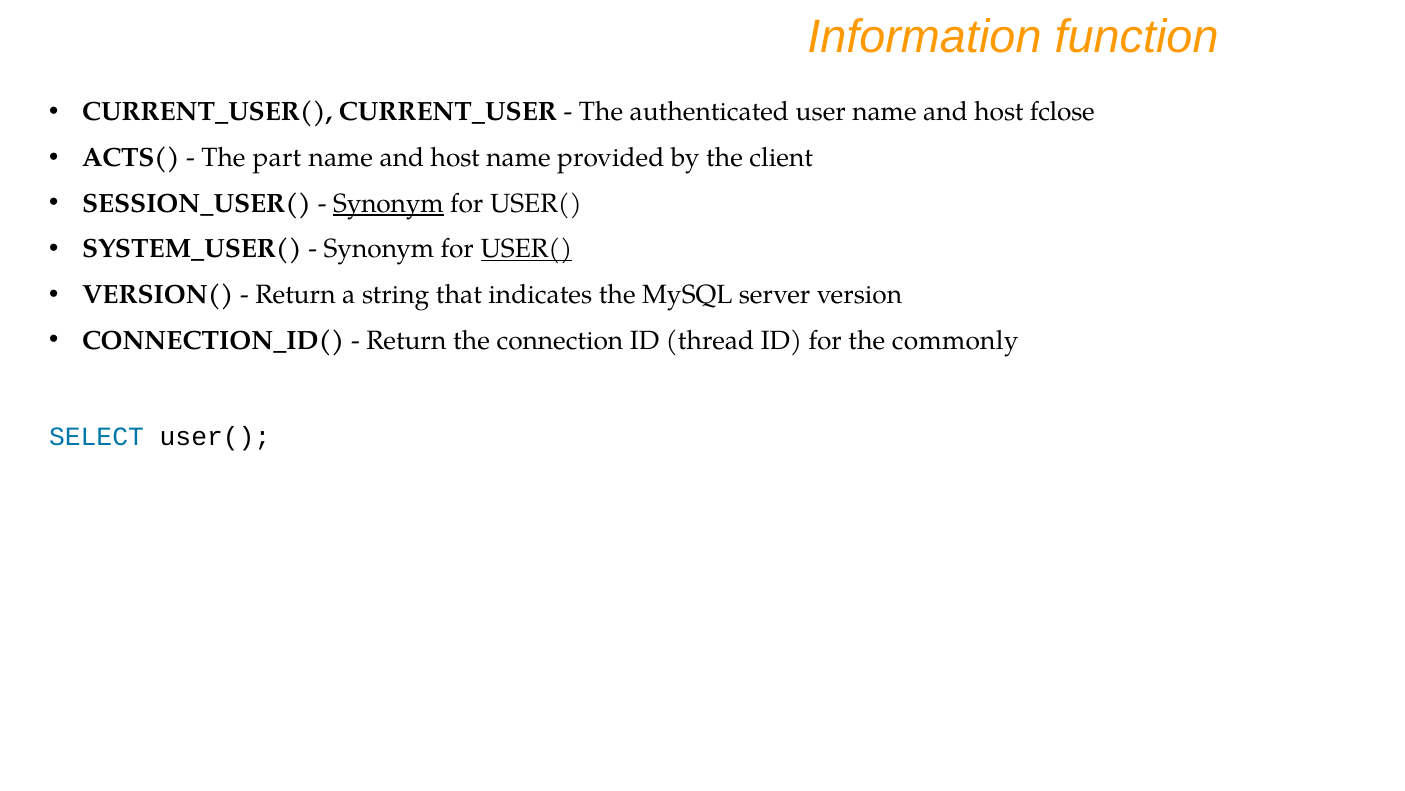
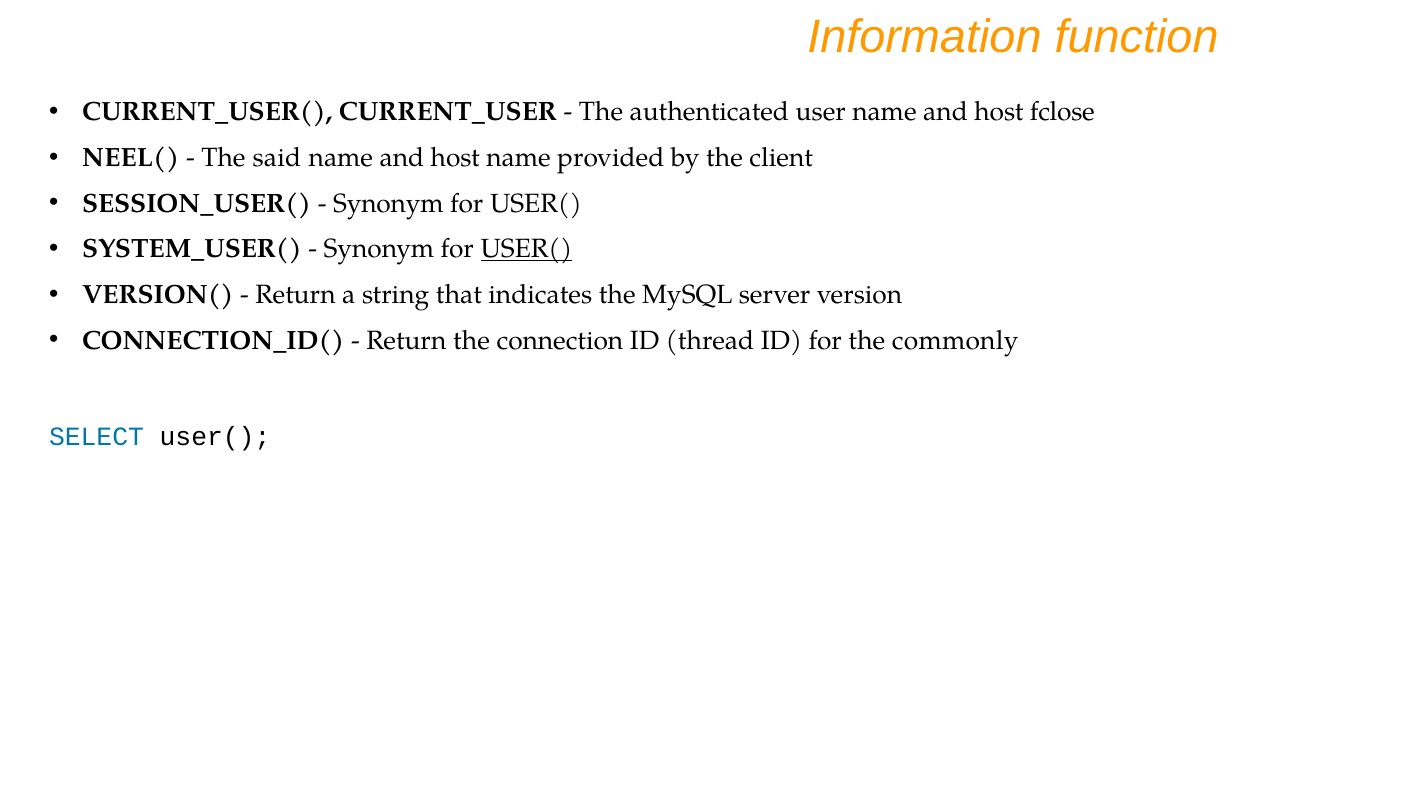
ACTS(: ACTS( -> NEEL( (131, 158)
part: part -> said (277, 158)
Synonym underline: present -> none (388, 203)
